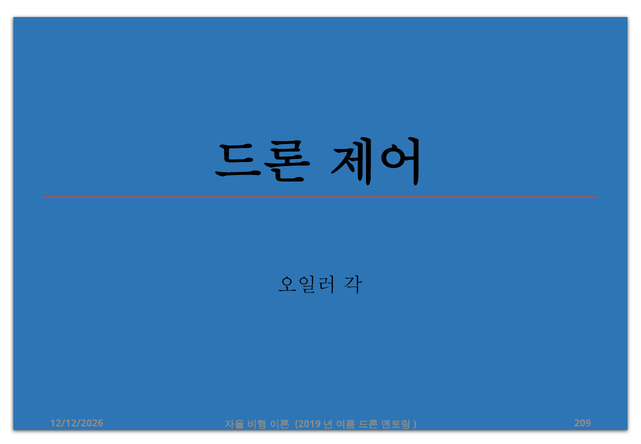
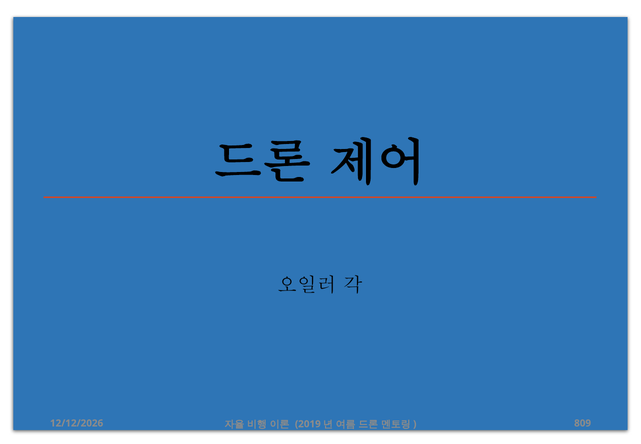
209: 209 -> 809 (583, 423)
